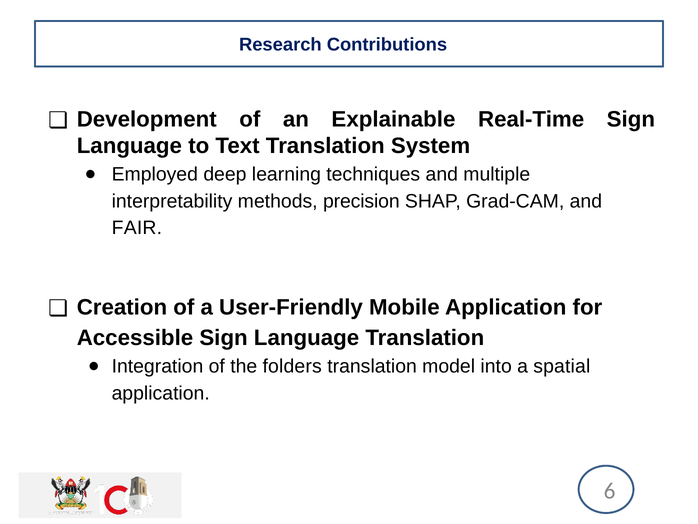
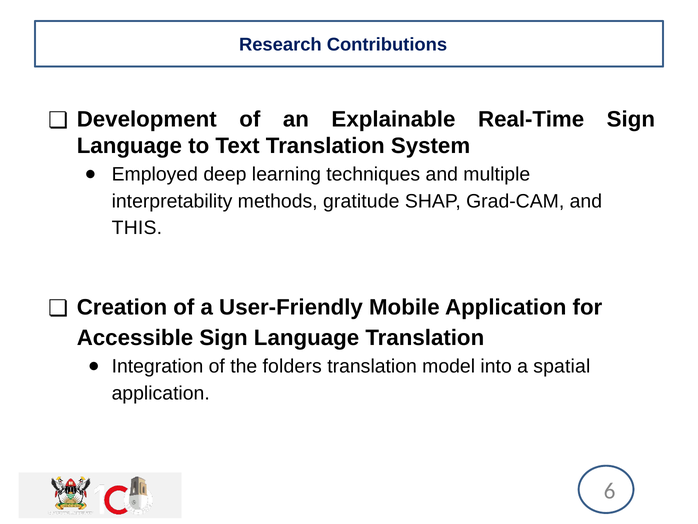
precision: precision -> gratitude (361, 201)
FAIR: FAIR -> THIS (137, 228)
